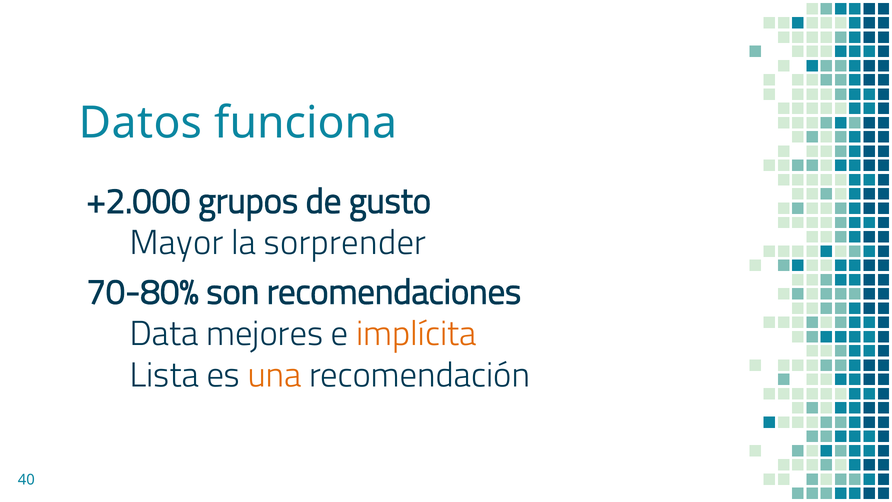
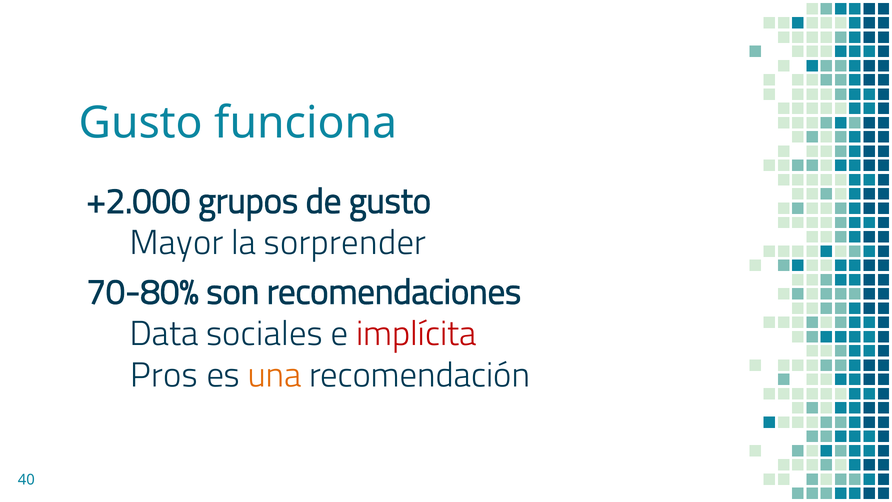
Datos: Datos -> Gusto (141, 123)
mejores: mejores -> sociales (265, 334)
implícita colour: orange -> red (416, 334)
Lista: Lista -> Pros (164, 375)
